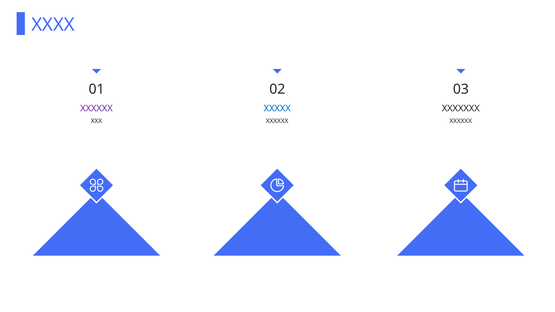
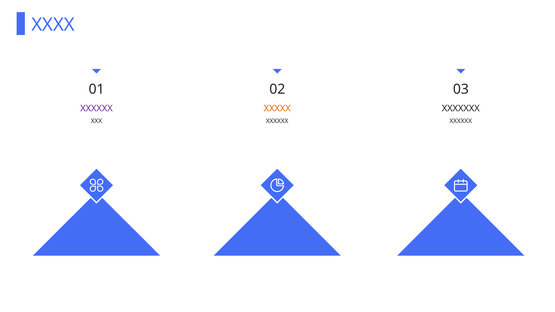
XXXXX colour: blue -> orange (277, 109)
